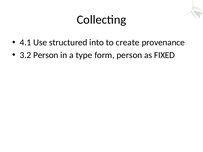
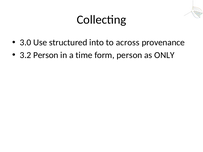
4.1: 4.1 -> 3.0 (25, 43)
create: create -> across (128, 43)
type: type -> time (84, 55)
FIXED: FIXED -> ONLY (164, 55)
